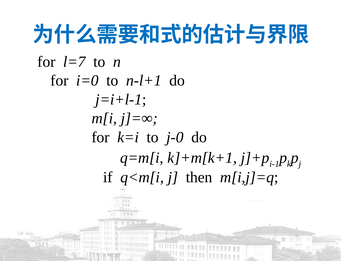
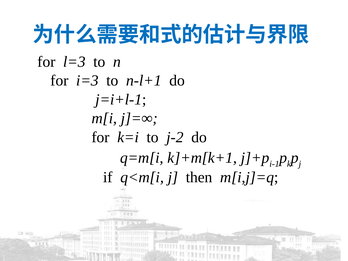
l=7: l=7 -> l=3 (74, 62)
i=0: i=0 -> i=3 (87, 81)
j-0: j-0 -> j-2 (175, 137)
